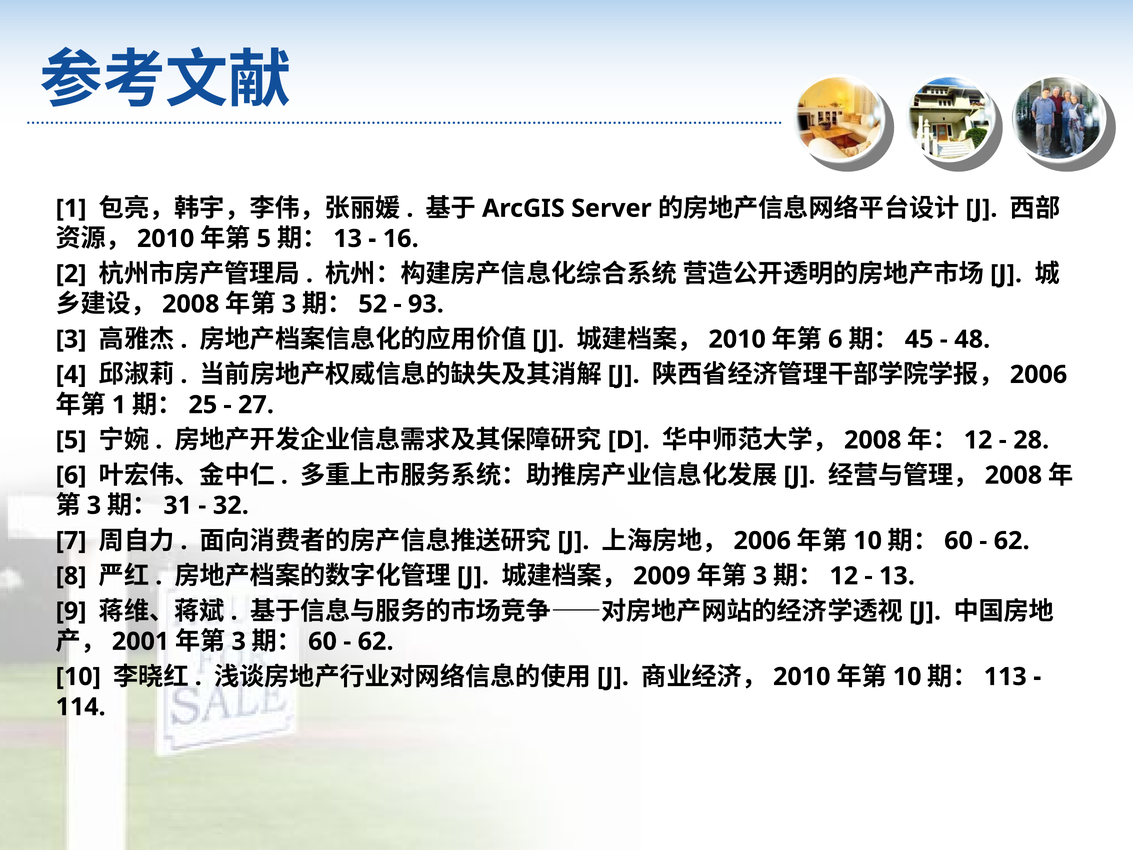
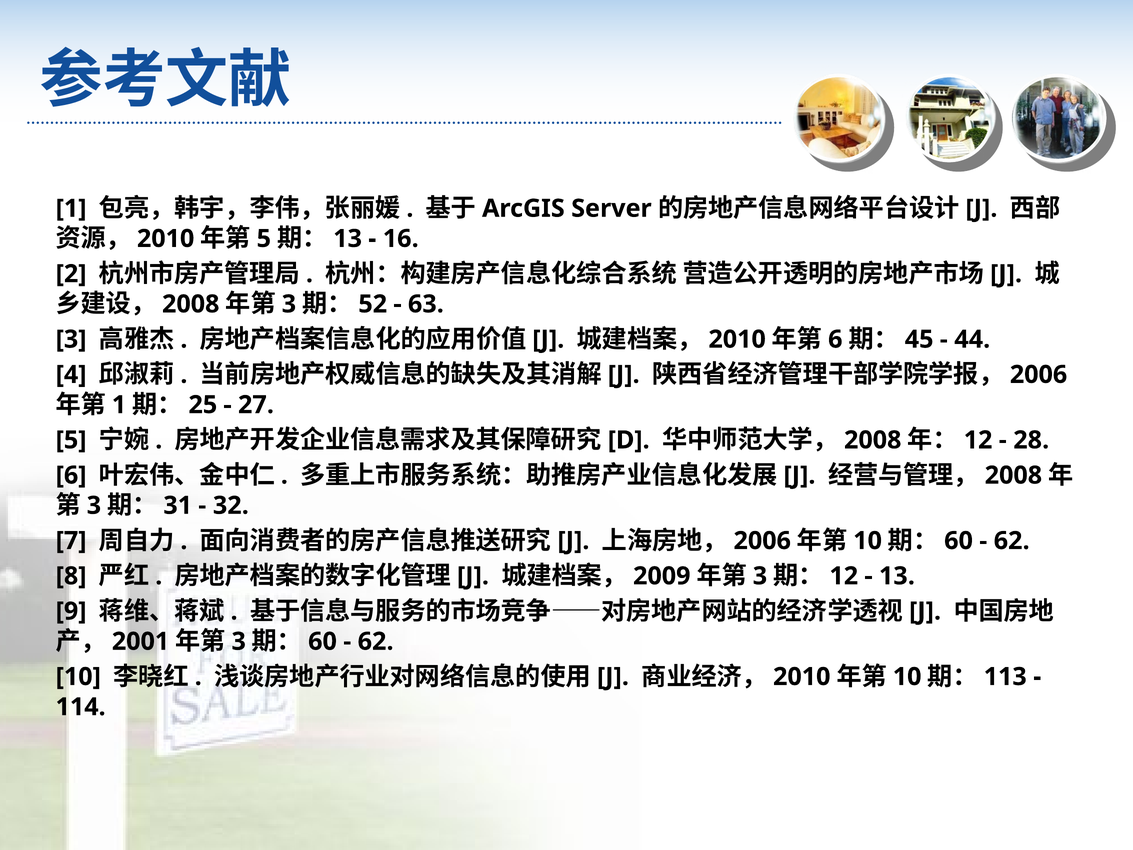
93: 93 -> 63 (426, 304)
48: 48 -> 44 (972, 339)
